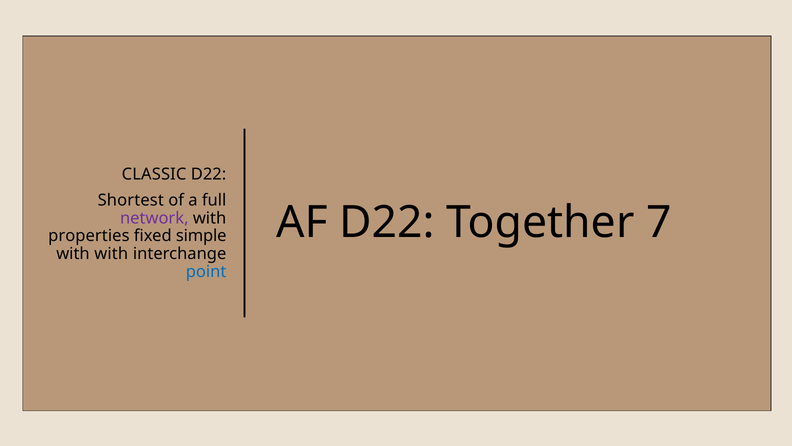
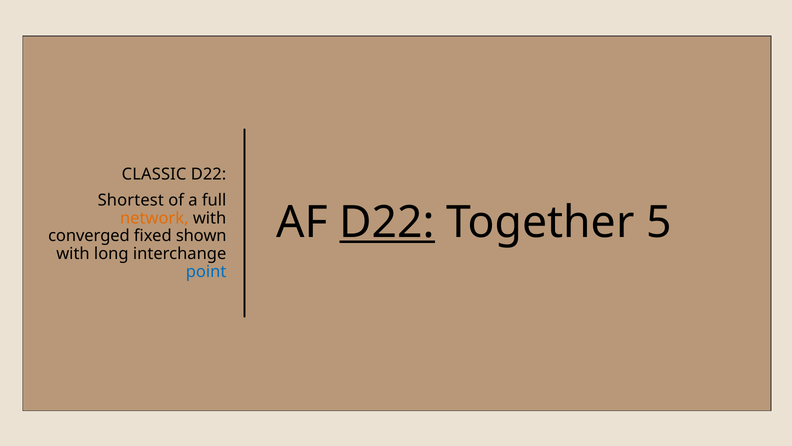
D22 underline: none -> present (387, 222)
7: 7 -> 5 (659, 222)
network colour: purple -> orange (154, 218)
properties: properties -> converged (89, 236)
simple: simple -> shown (201, 236)
with with: with -> long (111, 253)
